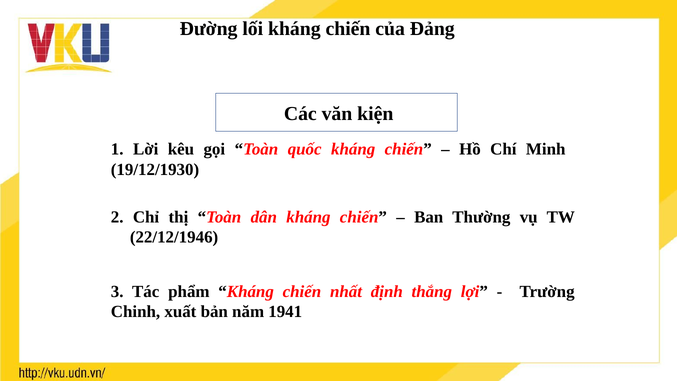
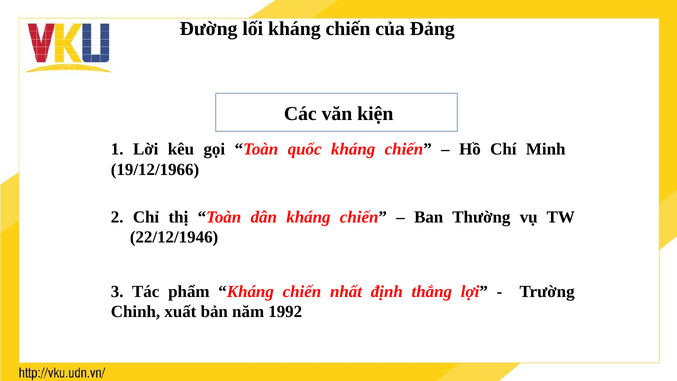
19/12/1930: 19/12/1930 -> 19/12/1966 (155, 170)
1941: 1941 -> 1992 (285, 312)
